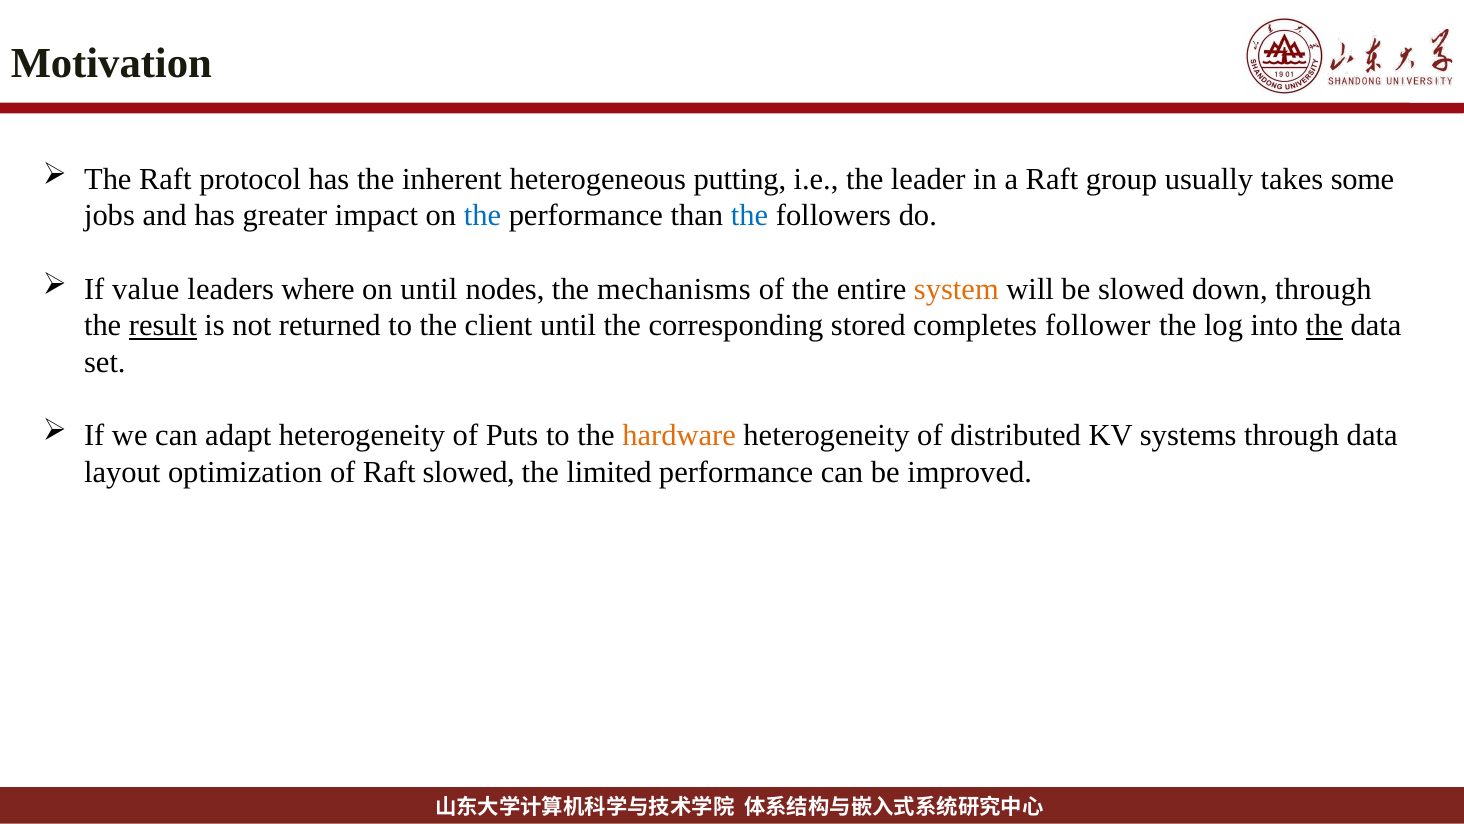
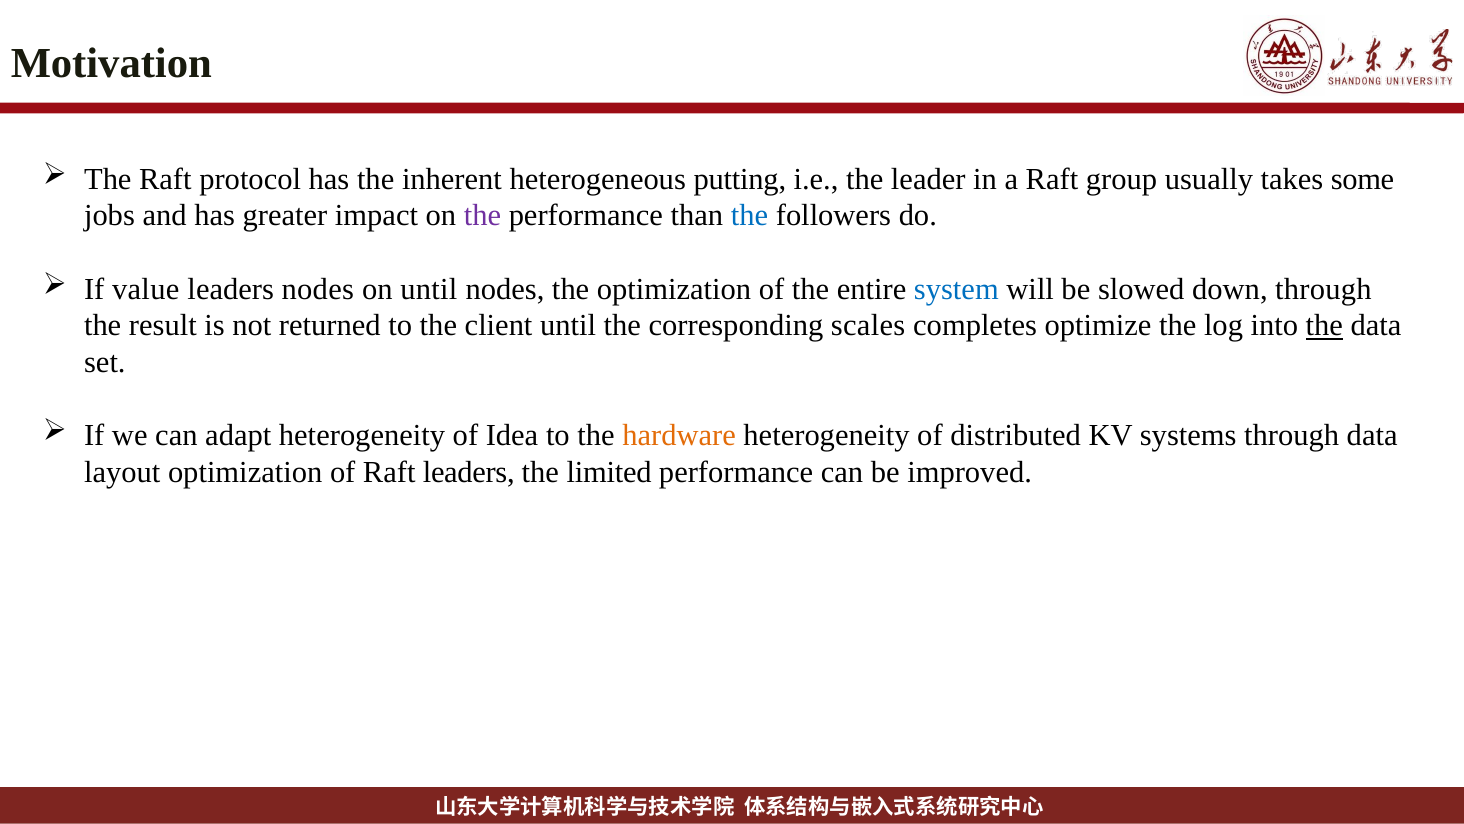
the colour: blue -> purple (482, 216)
leaders where: where -> nodes (318, 289)
the mechanisms: mechanisms -> optimization (674, 289)
system colour: orange -> blue (956, 289)
result underline: present -> none (163, 326)
stored: stored -> scales (868, 326)
follower: follower -> optimize (1098, 326)
Puts: Puts -> Idea (512, 435)
Raft slowed: slowed -> leaders (469, 472)
